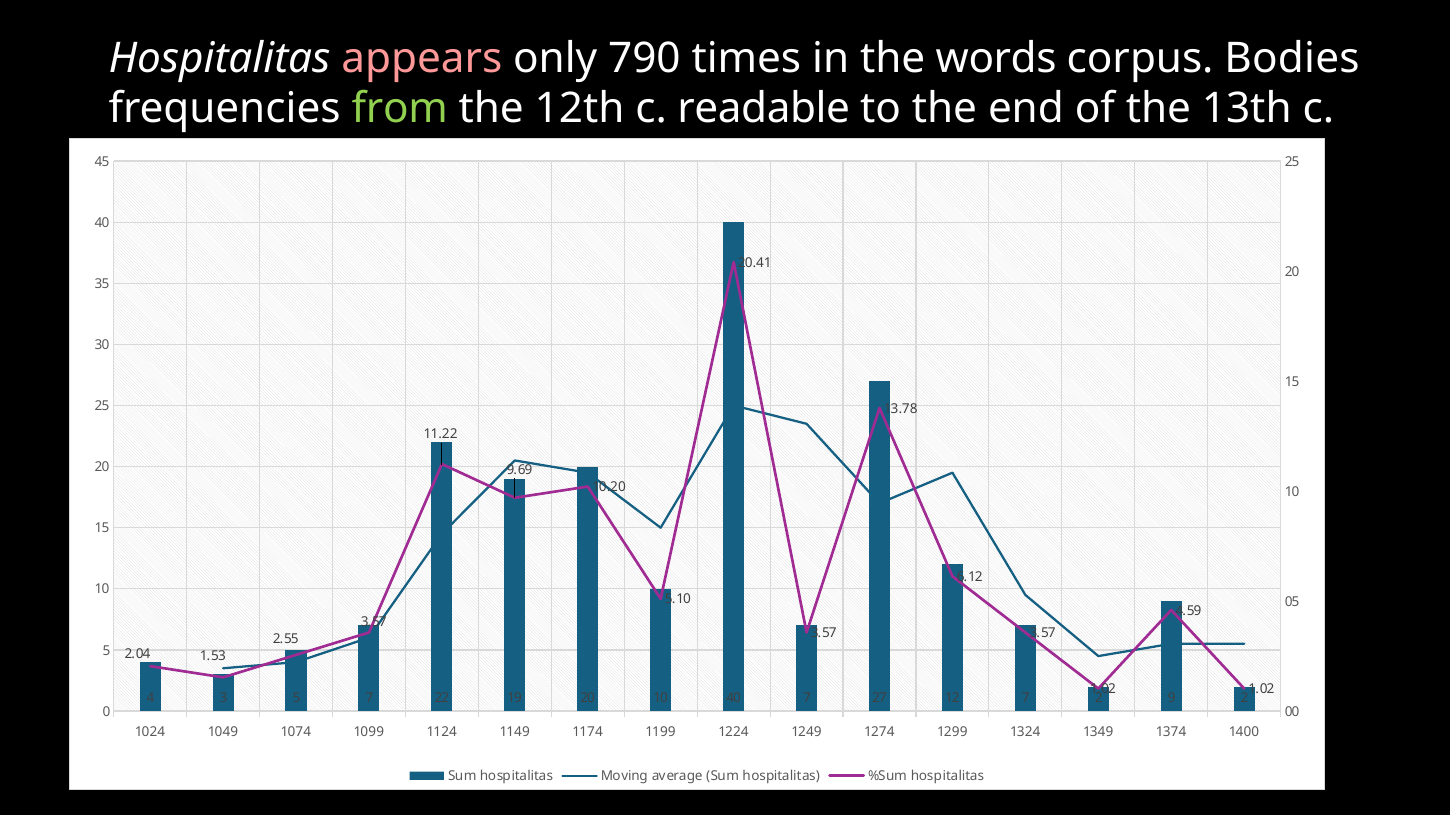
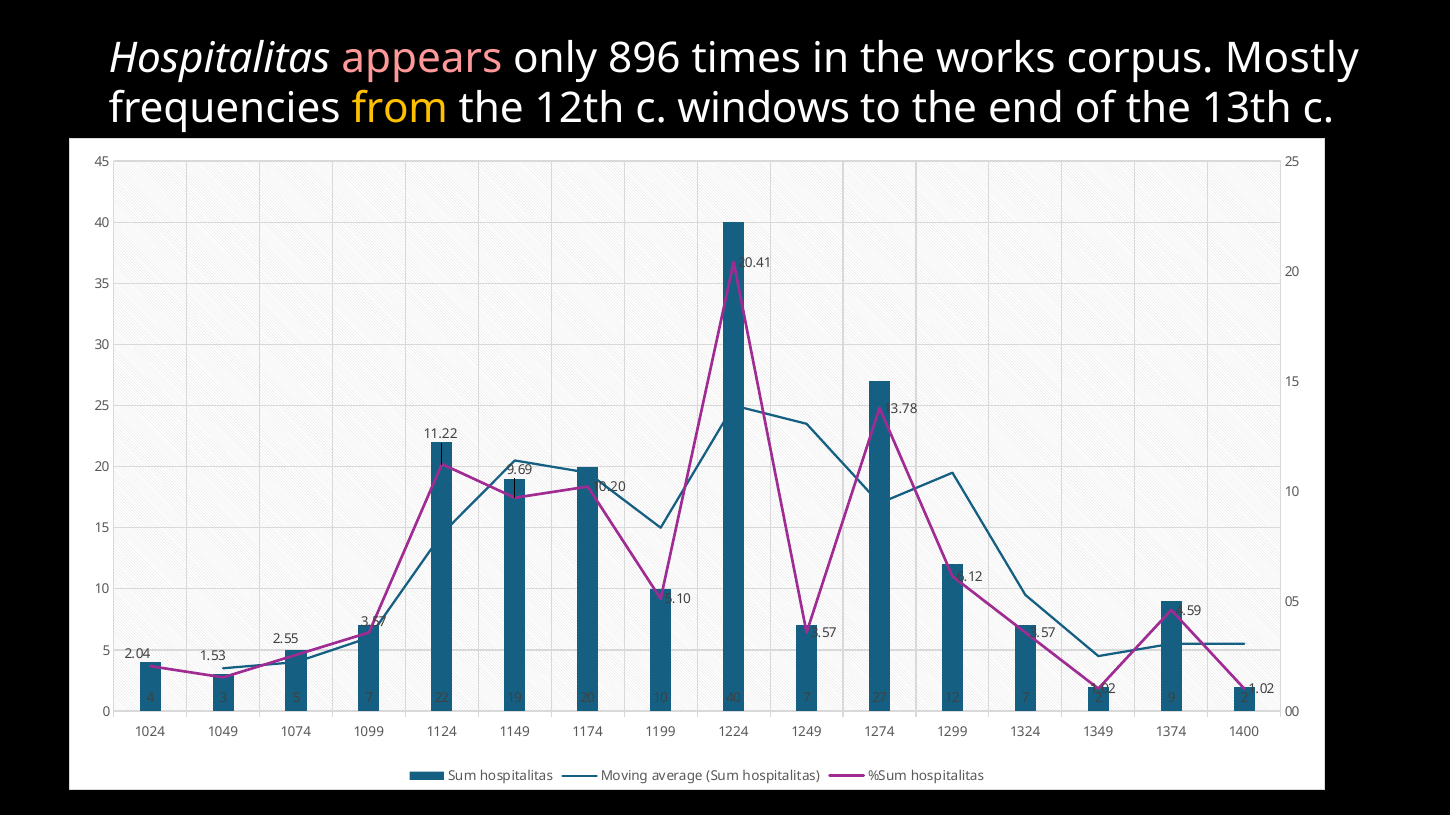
790: 790 -> 896 (644, 58)
words: words -> works (996, 58)
Bodies: Bodies -> Mostly (1292, 58)
from colour: light green -> yellow (400, 109)
readable: readable -> windows (764, 109)
